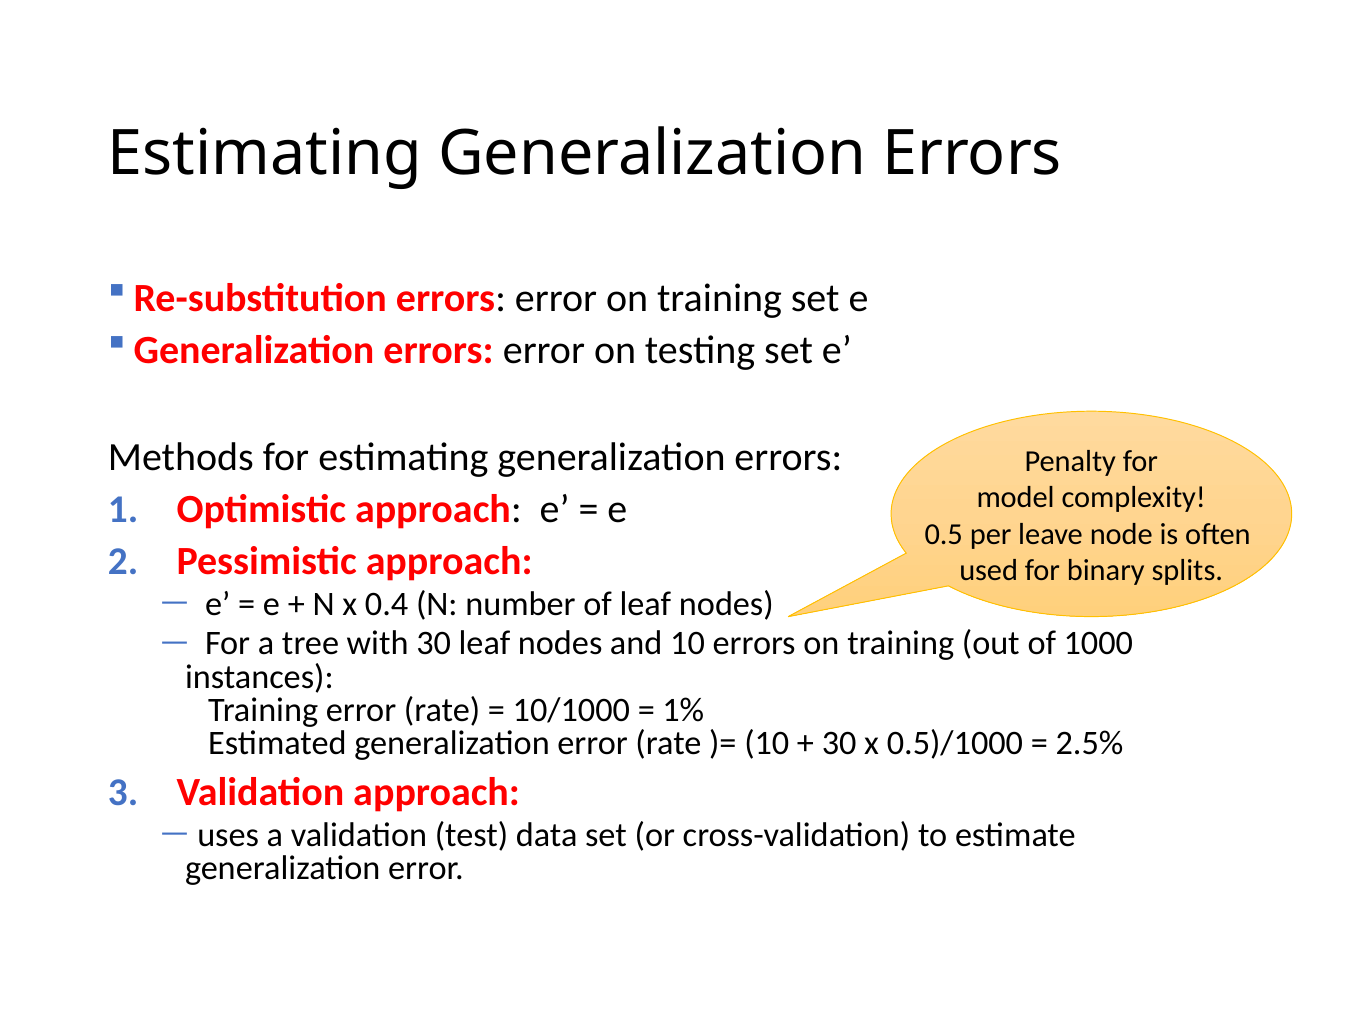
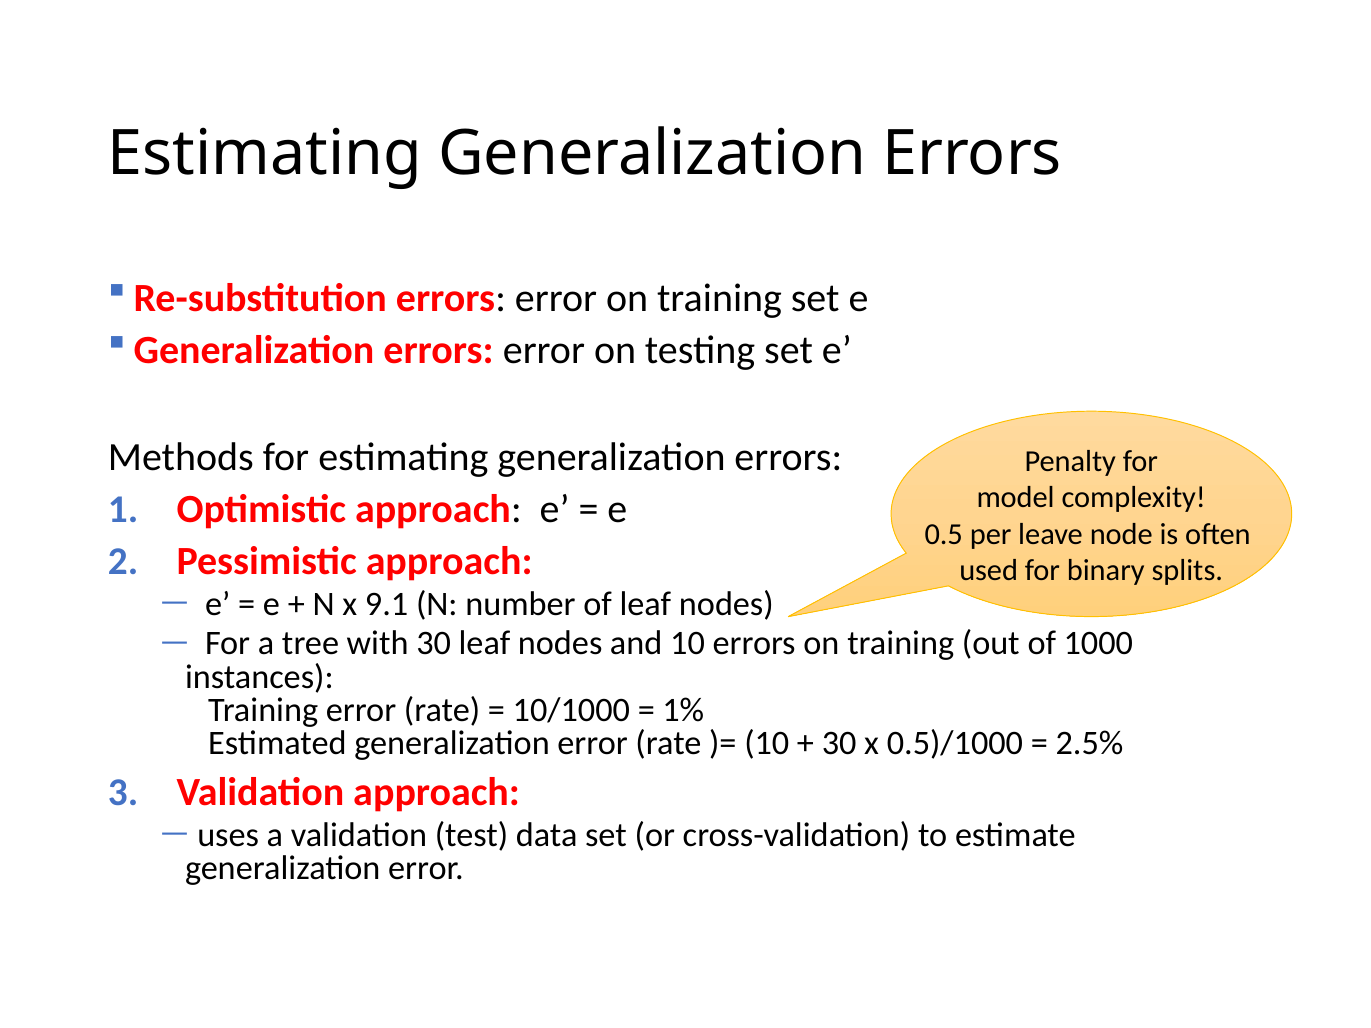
0.4: 0.4 -> 9.1 (387, 604)
